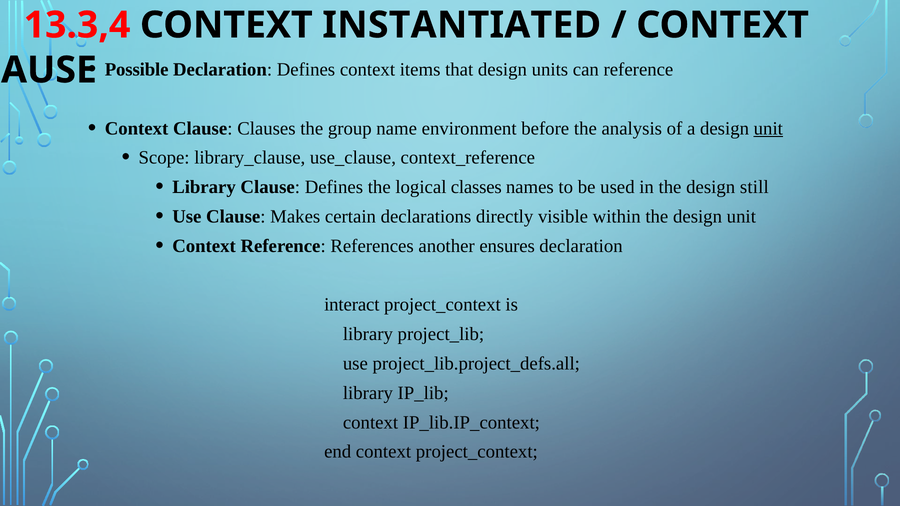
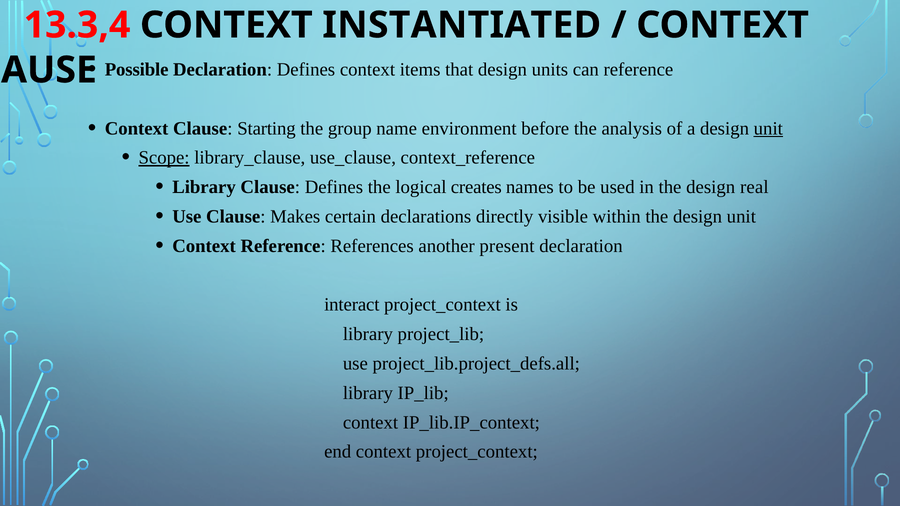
Clauses: Clauses -> Starting (266, 128)
Scope underline: none -> present (164, 158)
classes: classes -> creates (476, 187)
still: still -> real (754, 187)
ensures: ensures -> present (507, 246)
